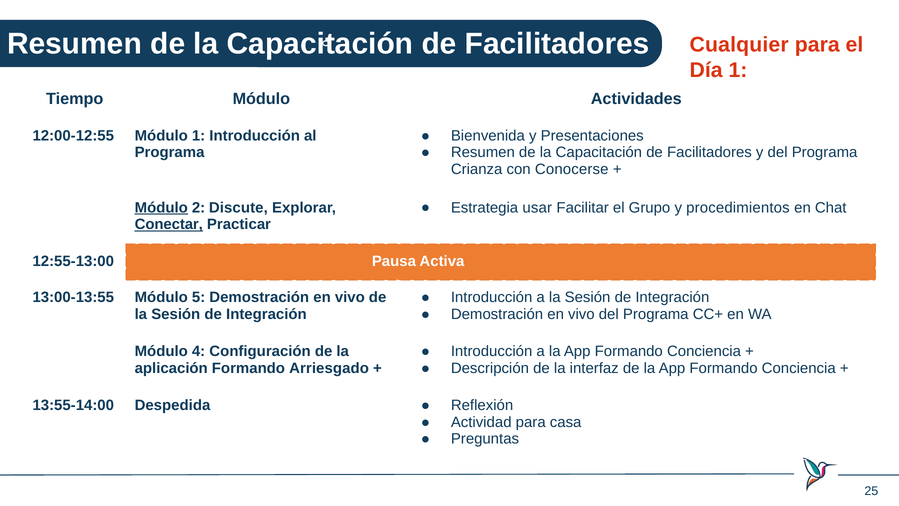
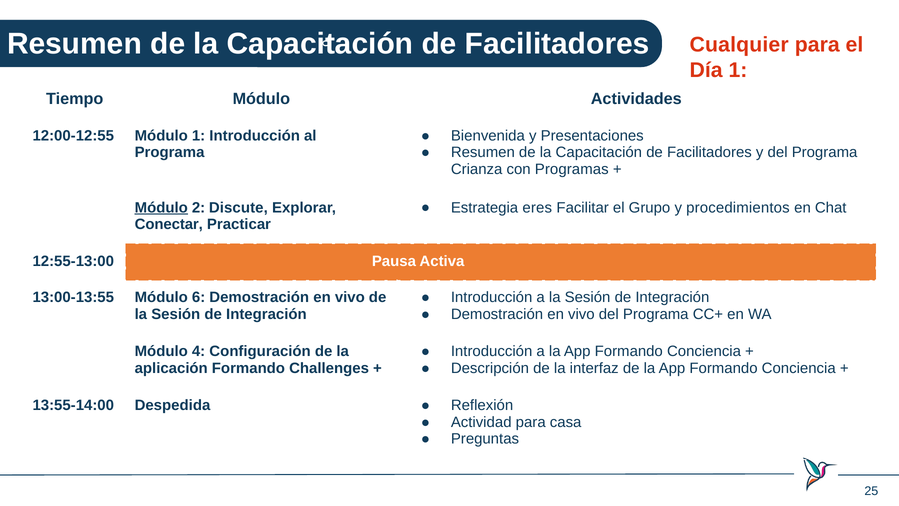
Conocerse: Conocerse -> Programas (572, 169)
usar: usar -> eres (537, 207)
Conectar underline: present -> none (169, 224)
5: 5 -> 6 (199, 297)
Arriesgado: Arriesgado -> Challenges (329, 368)
